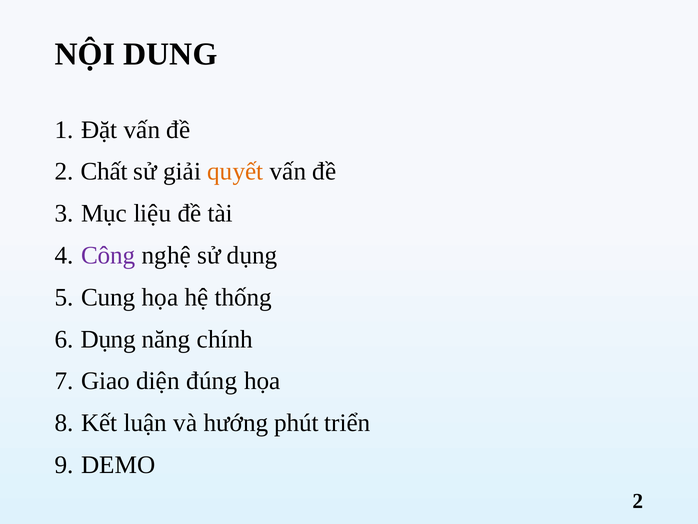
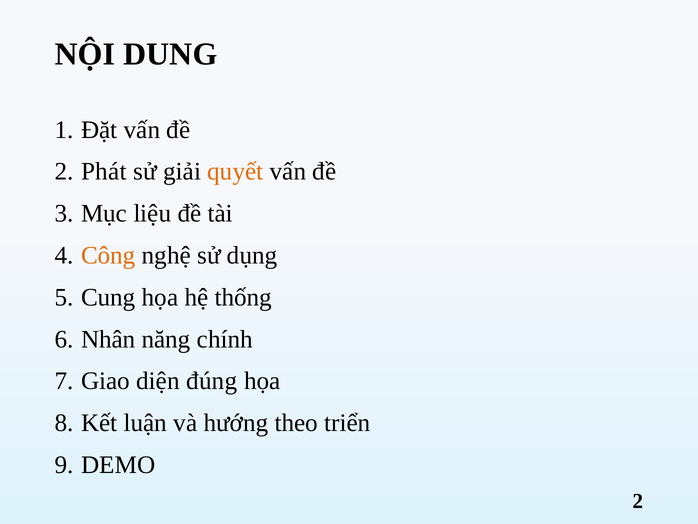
Chất: Chất -> Phát (104, 171)
Công colour: purple -> orange (108, 255)
Dụng: Dụng -> Nhân (108, 339)
phút: phút -> theo (296, 423)
